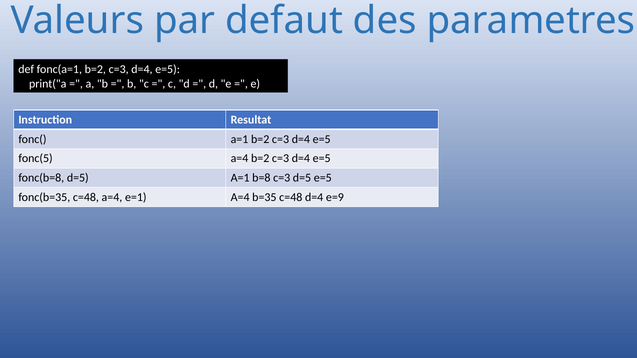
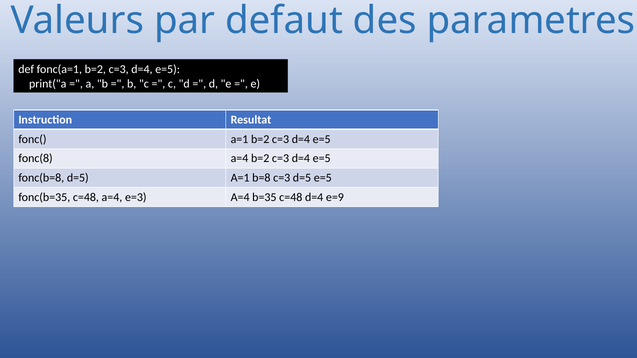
fonc(5: fonc(5 -> fonc(8 (36, 159)
e=1: e=1 -> e=3 (136, 197)
